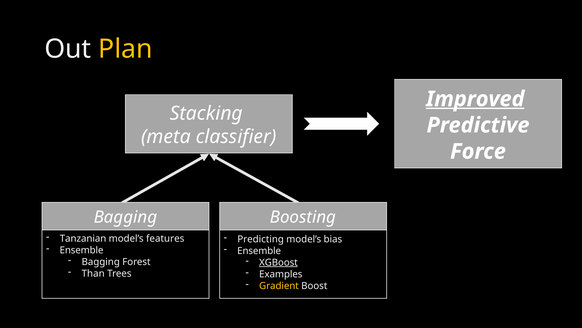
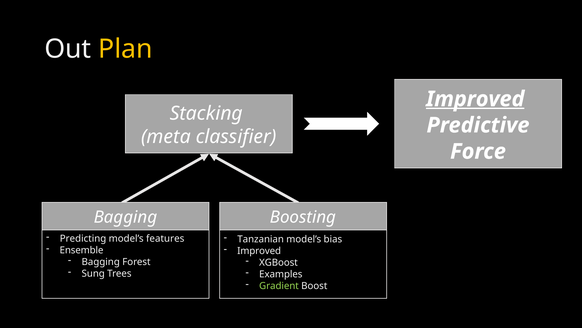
Tanzanian: Tanzanian -> Predicting (83, 238)
Predicting: Predicting -> Tanzanian (261, 239)
Ensemble: Ensemble -> Improved (259, 250)
XGBoost underline: present -> none (278, 262)
Than: Than -> Sung (93, 273)
Gradient colour: yellow -> light green (279, 285)
